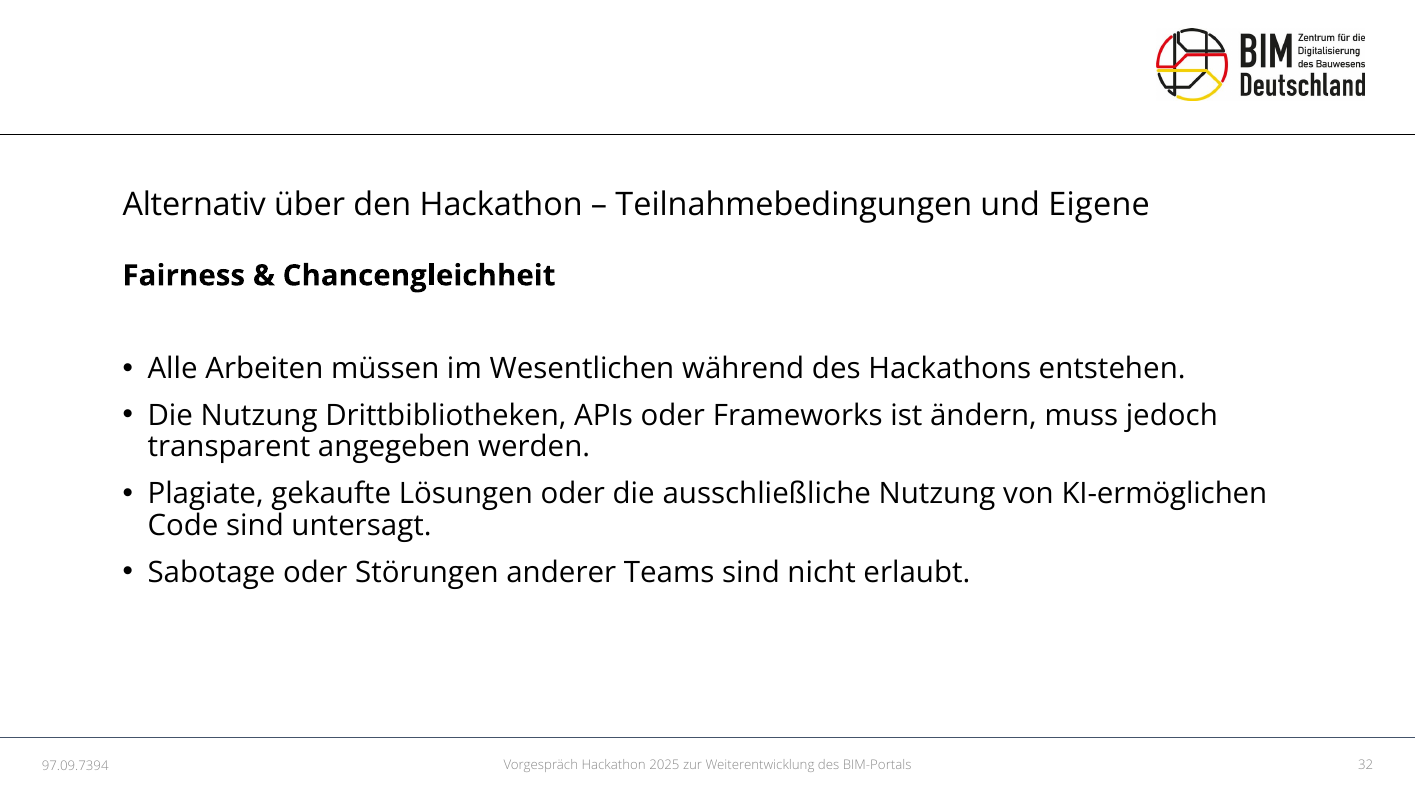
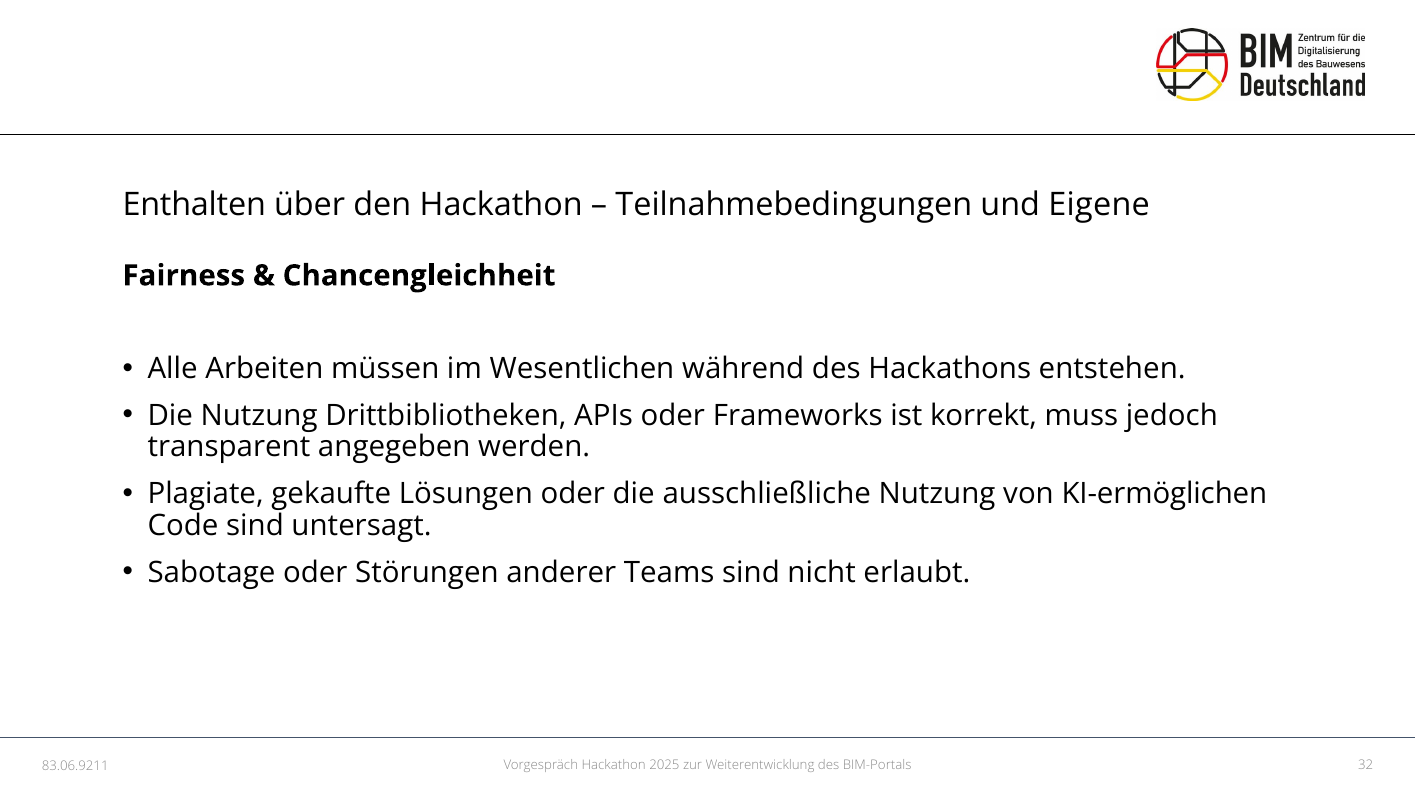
Alternativ: Alternativ -> Enthalten (194, 205)
ändern: ändern -> korrekt (984, 415)
97.09.7394: 97.09.7394 -> 83.06.9211 (75, 766)
